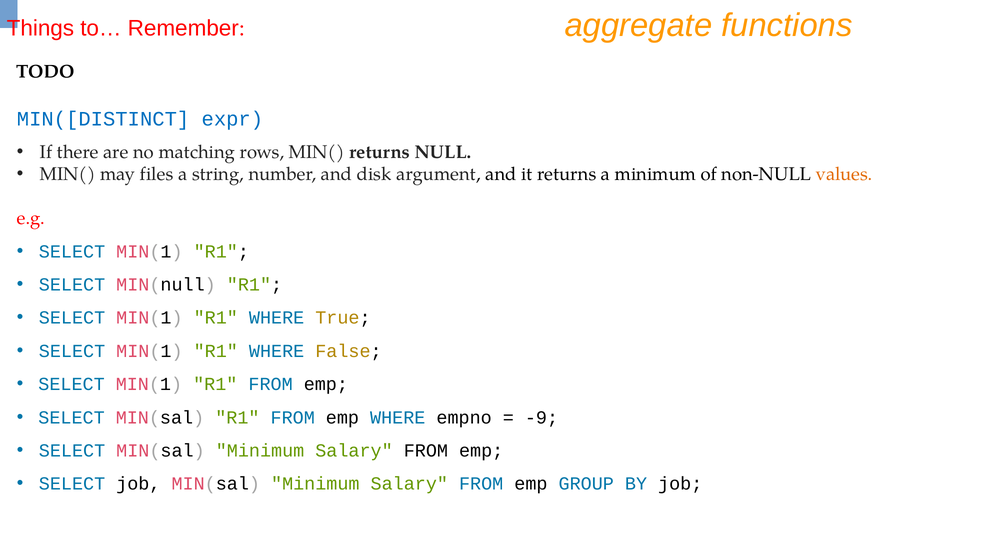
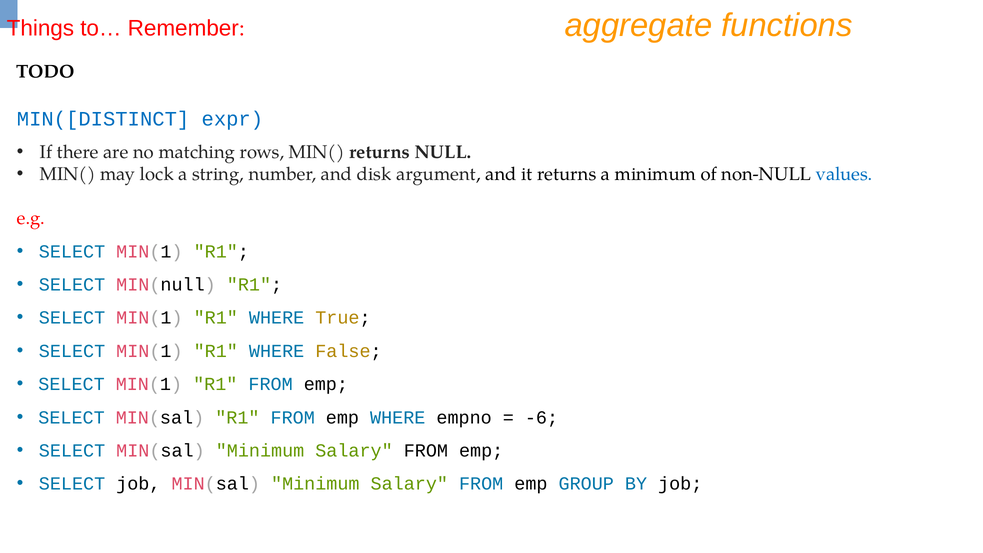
files: files -> lock (157, 174)
values colour: orange -> blue (844, 174)
-9: -9 -> -6 (542, 417)
